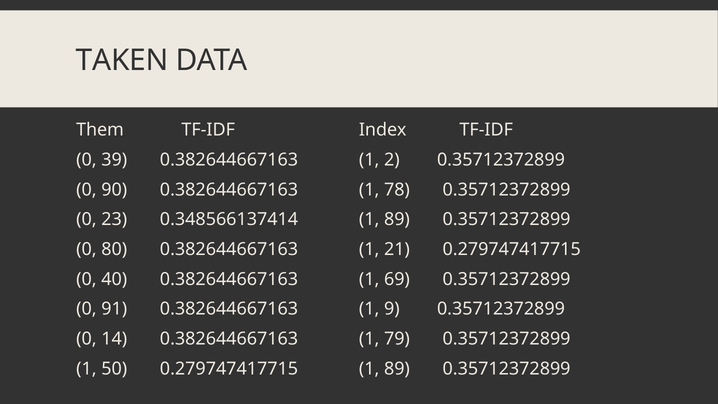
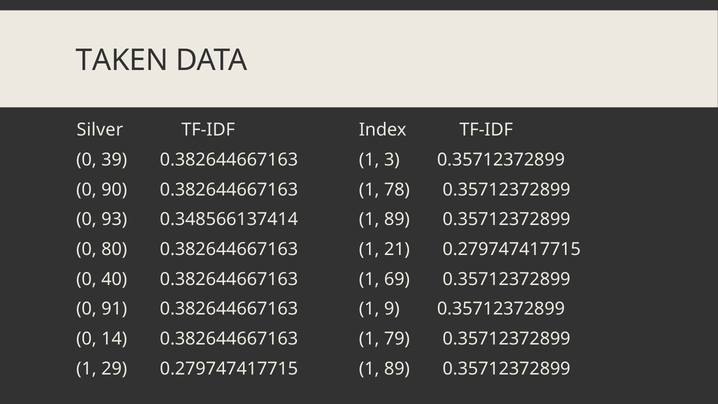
Them: Them -> Silver (100, 130)
2: 2 -> 3 (392, 160)
23: 23 -> 93 (114, 219)
50: 50 -> 29 (114, 369)
